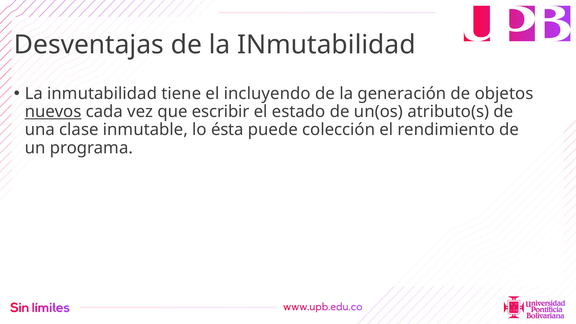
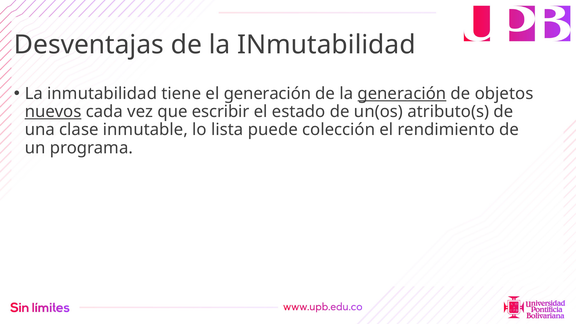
el incluyendo: incluyendo -> generación (267, 93)
generación underline: none -> present (402, 93)
ésta: ésta -> lista (227, 130)
